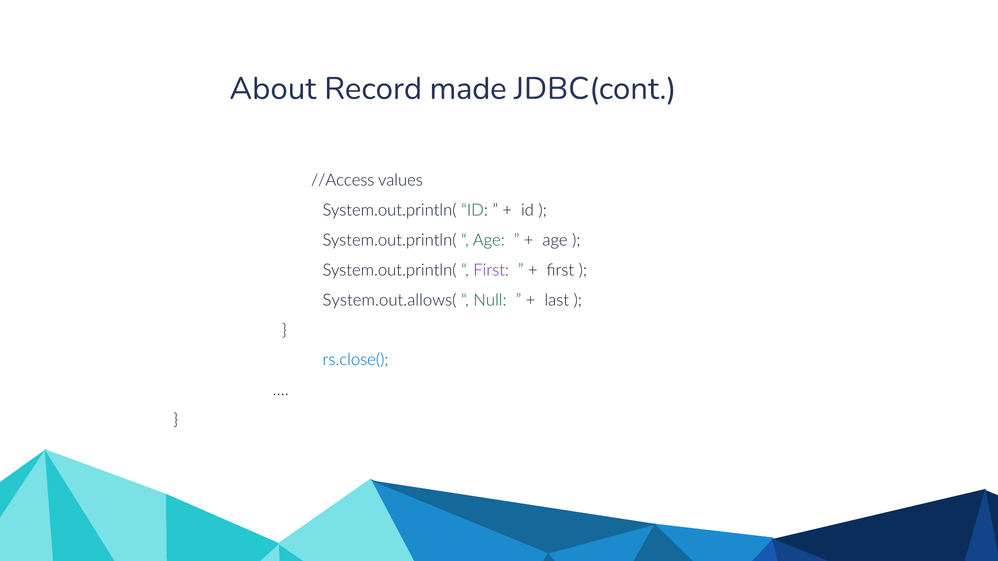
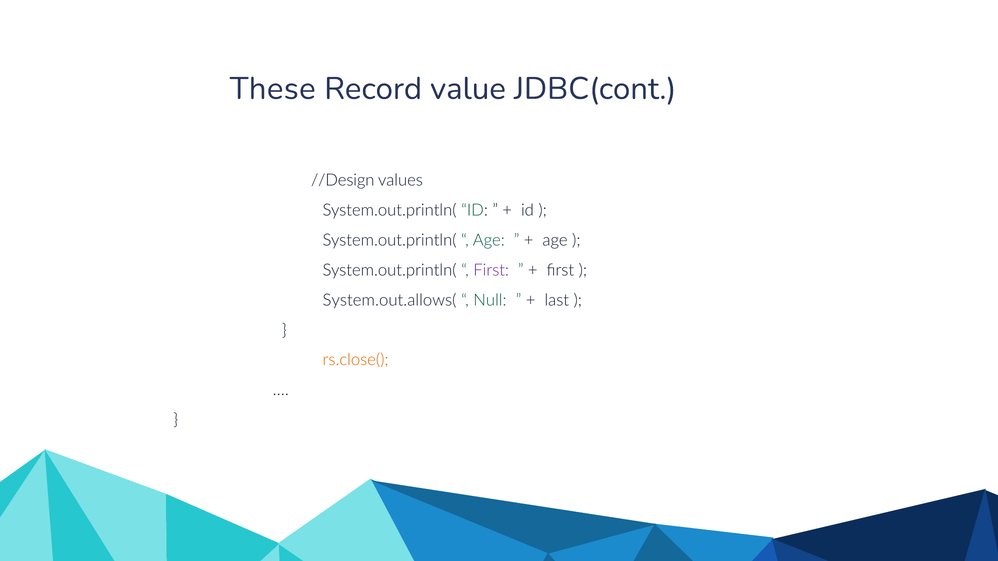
About: About -> These (273, 89)
made: made -> value (468, 89)
//Access: //Access -> //Design (343, 180)
rs.close( colour: blue -> orange (356, 360)
